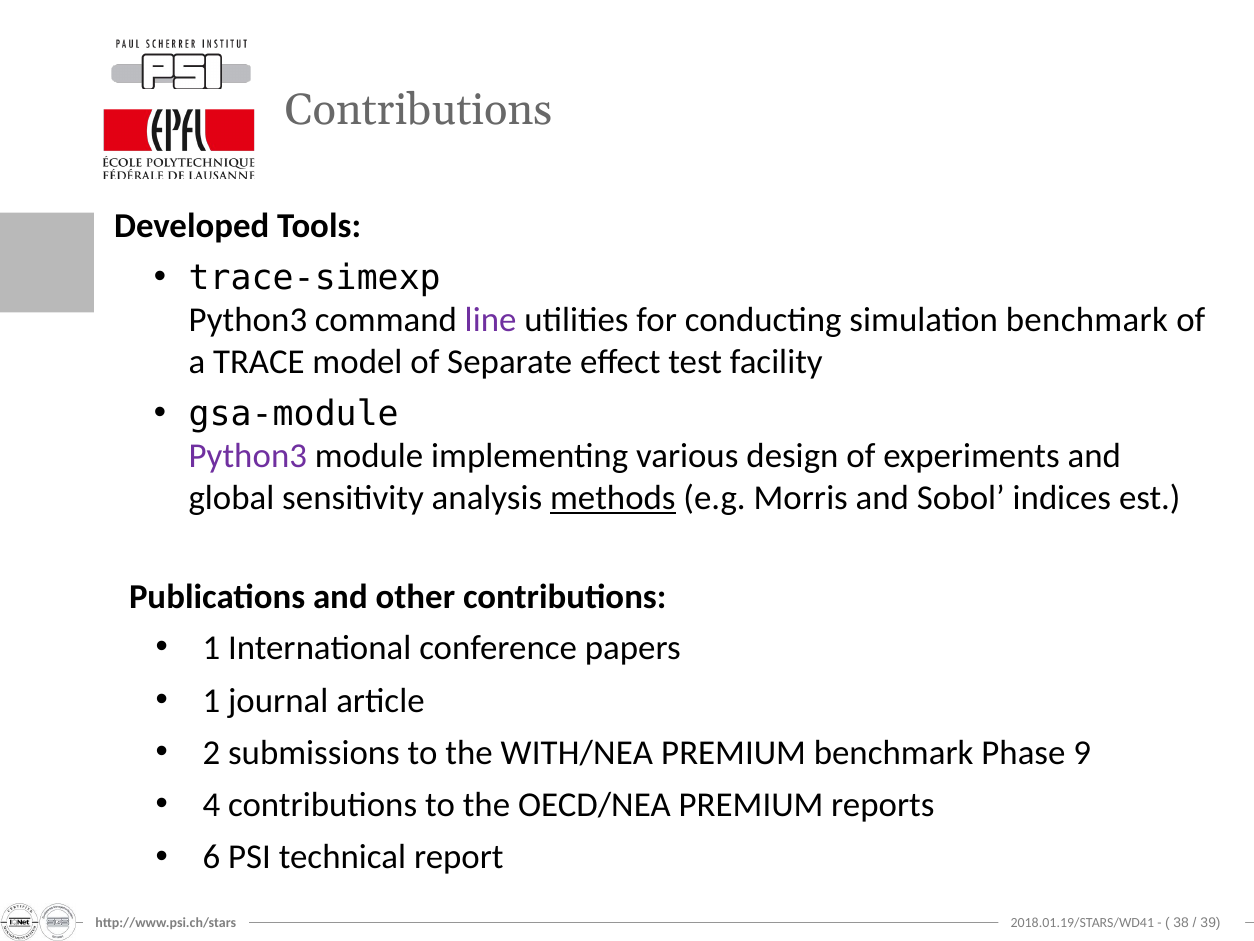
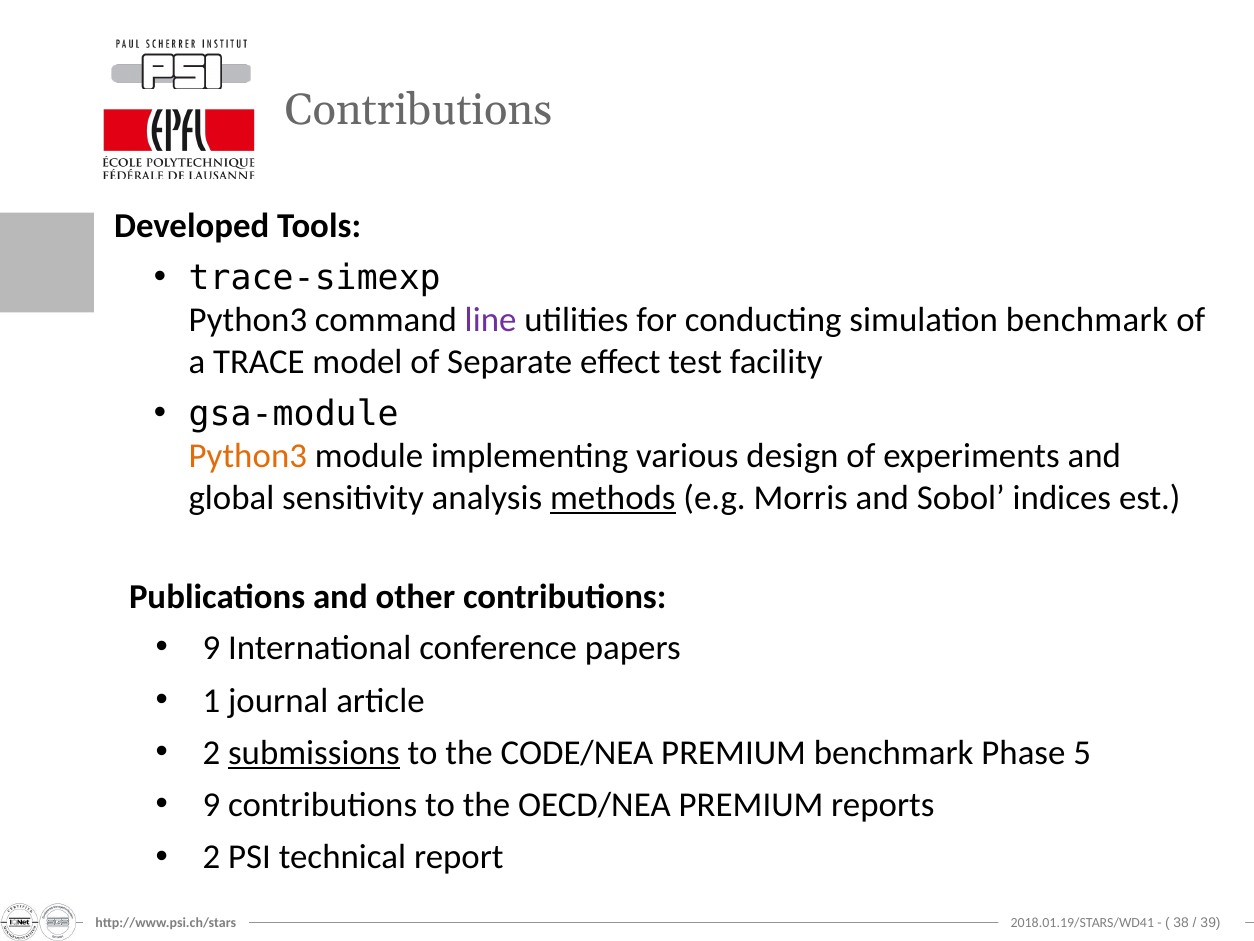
Python3 colour: purple -> orange (248, 456)
1: 1 -> 9 (211, 648)
submissions underline: none -> present (314, 752)
WITH/NEA: WITH/NEA -> CODE/NEA (577, 752)
9: 9 -> 5 (1082, 752)
4: 4 -> 9 (211, 805)
6: 6 -> 2 (211, 857)
